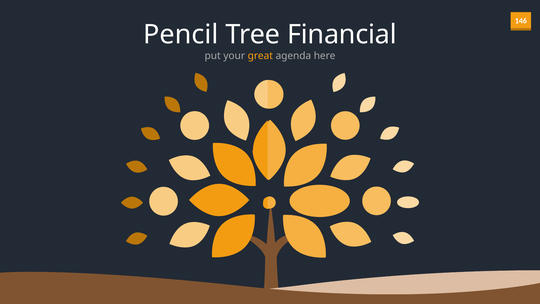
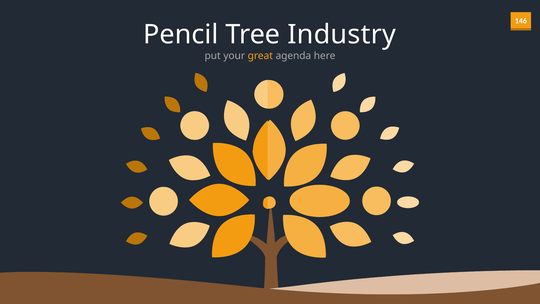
Financial: Financial -> Industry (342, 35)
